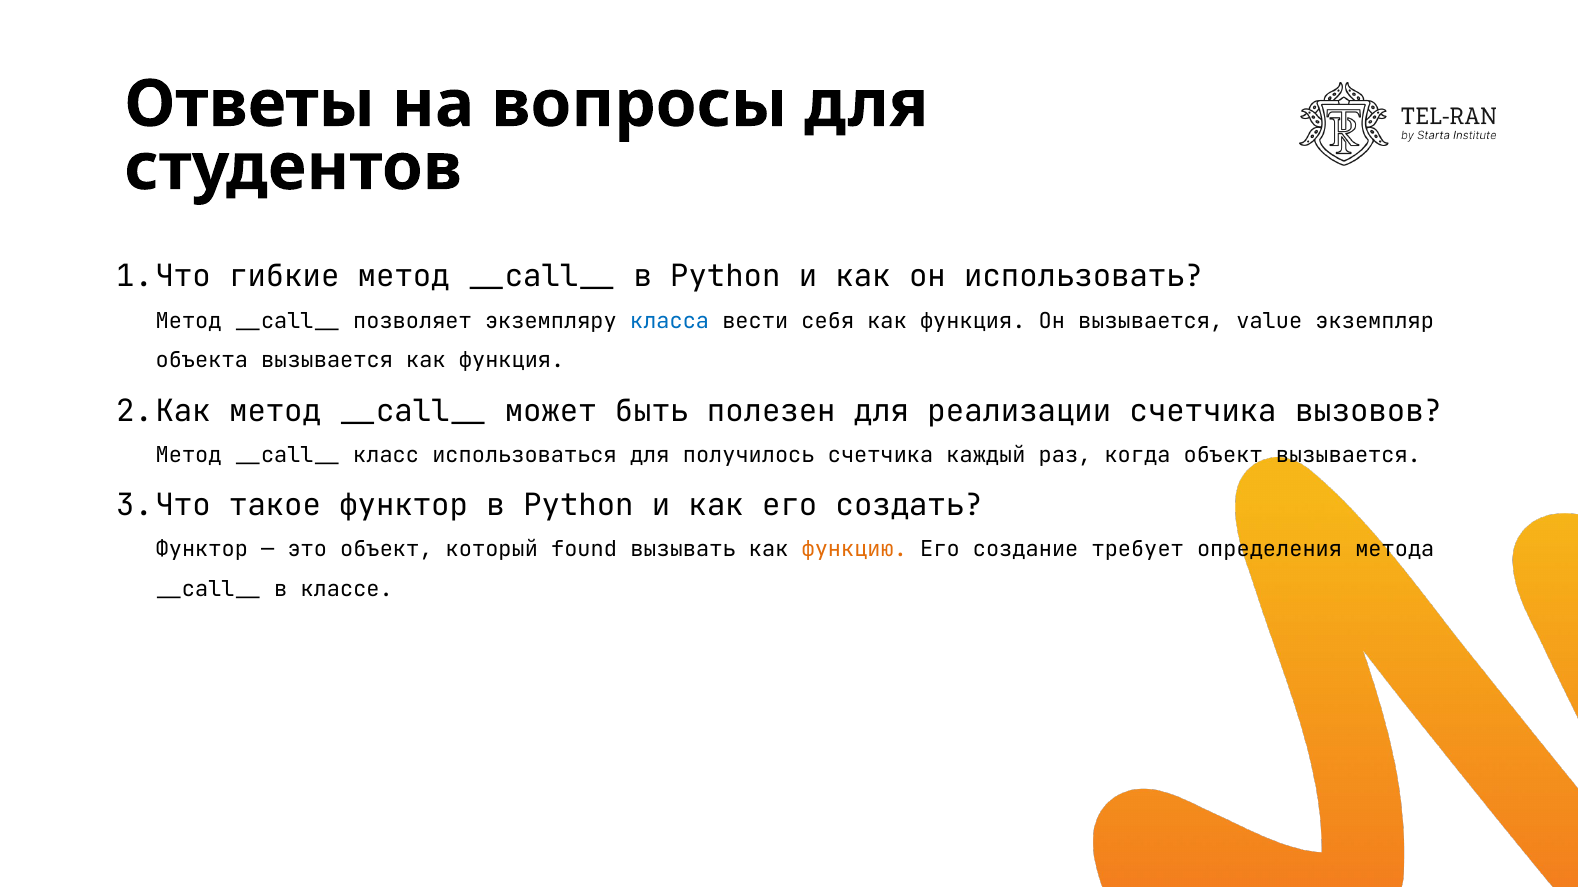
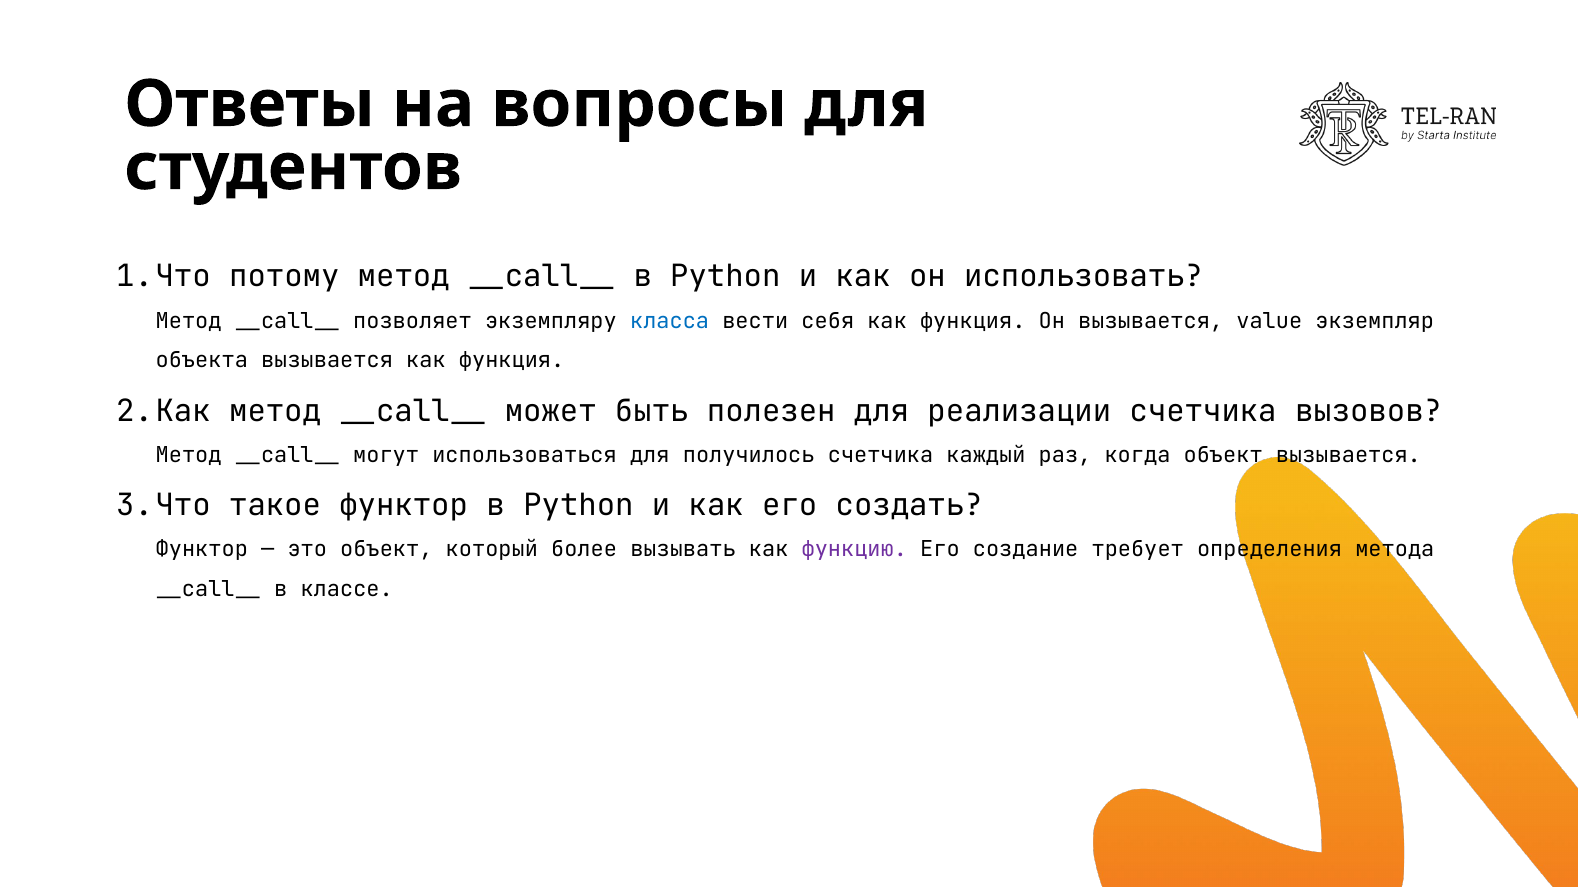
гибкие: гибкие -> потому (284, 277)
класс: класс -> могут (386, 455)
found: found -> более (584, 550)
функцию colour: orange -> purple (854, 550)
